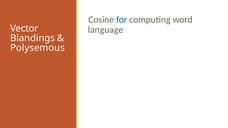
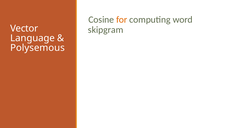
for colour: blue -> orange (122, 20)
language: language -> skipgram (106, 30)
Blandings: Blandings -> Language (33, 38)
